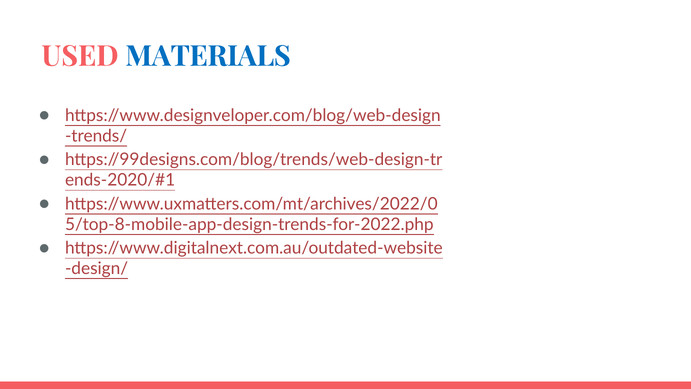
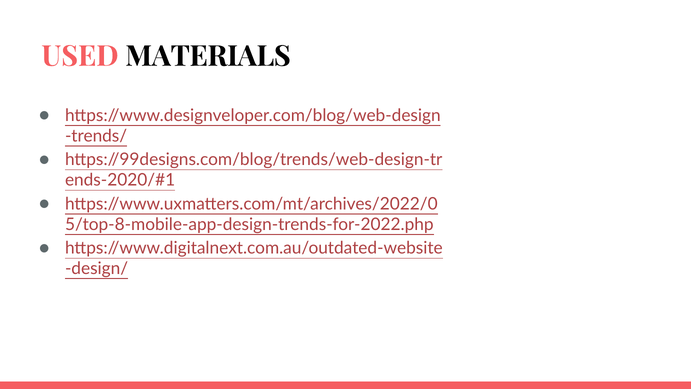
MATERIALS colour: blue -> black (208, 56)
